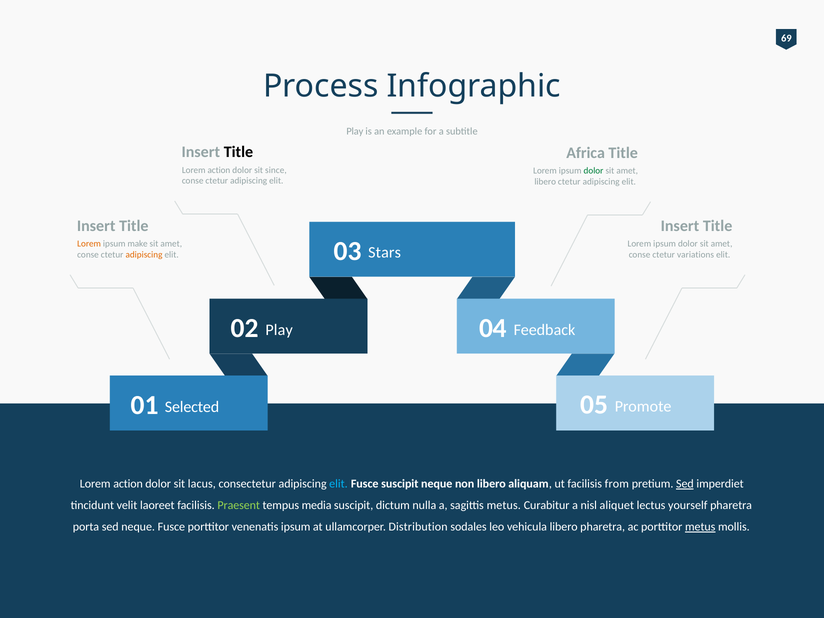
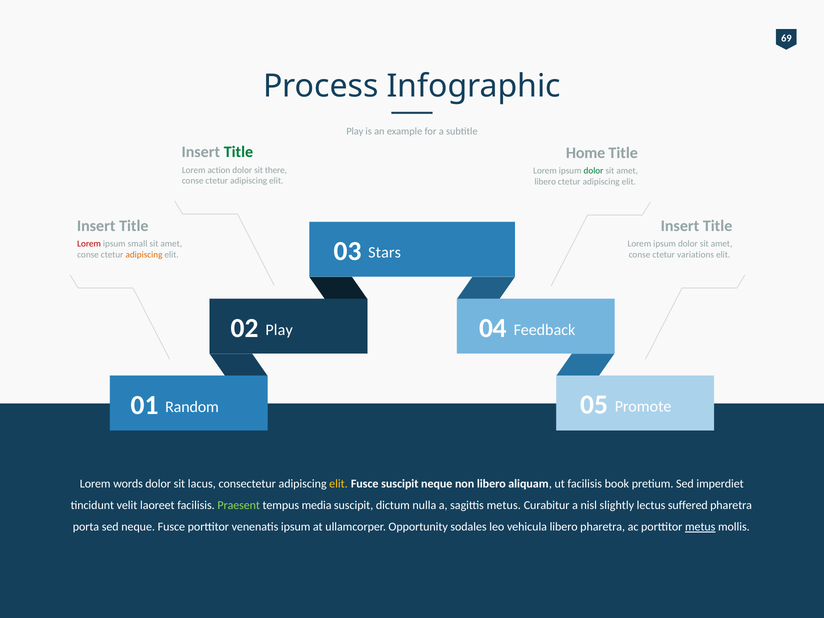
Title colour: black -> green (238, 152)
Africa: Africa -> Home (586, 153)
since: since -> there (276, 170)
Lorem colour: orange -> red (89, 244)
make: make -> small (138, 244)
Selected: Selected -> Random (192, 407)
action: action -> words (128, 484)
elit colour: light blue -> yellow (338, 484)
from: from -> book (617, 484)
Sed underline: present -> none (685, 484)
aliquet: aliquet -> slightly (617, 505)
yourself: yourself -> suffered (688, 505)
Distribution: Distribution -> Opportunity (418, 527)
